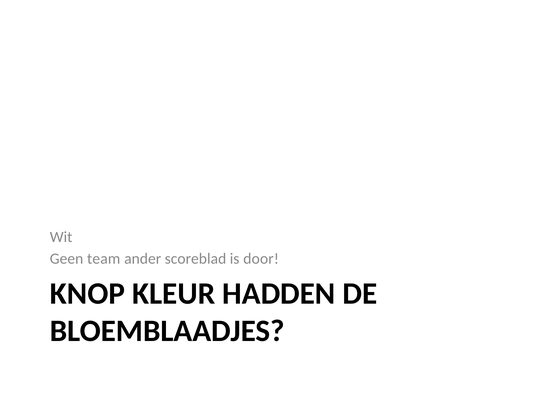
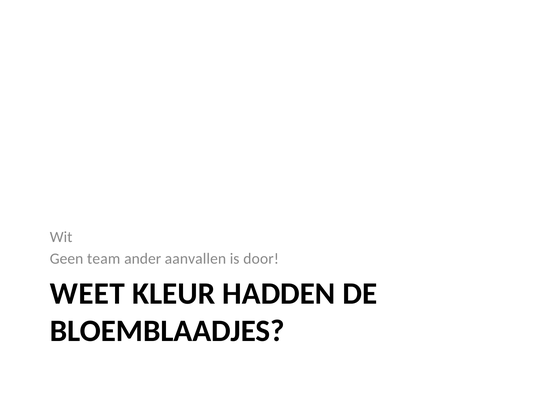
scoreblad: scoreblad -> aanvallen (195, 259)
KNOP: KNOP -> WEET (87, 294)
